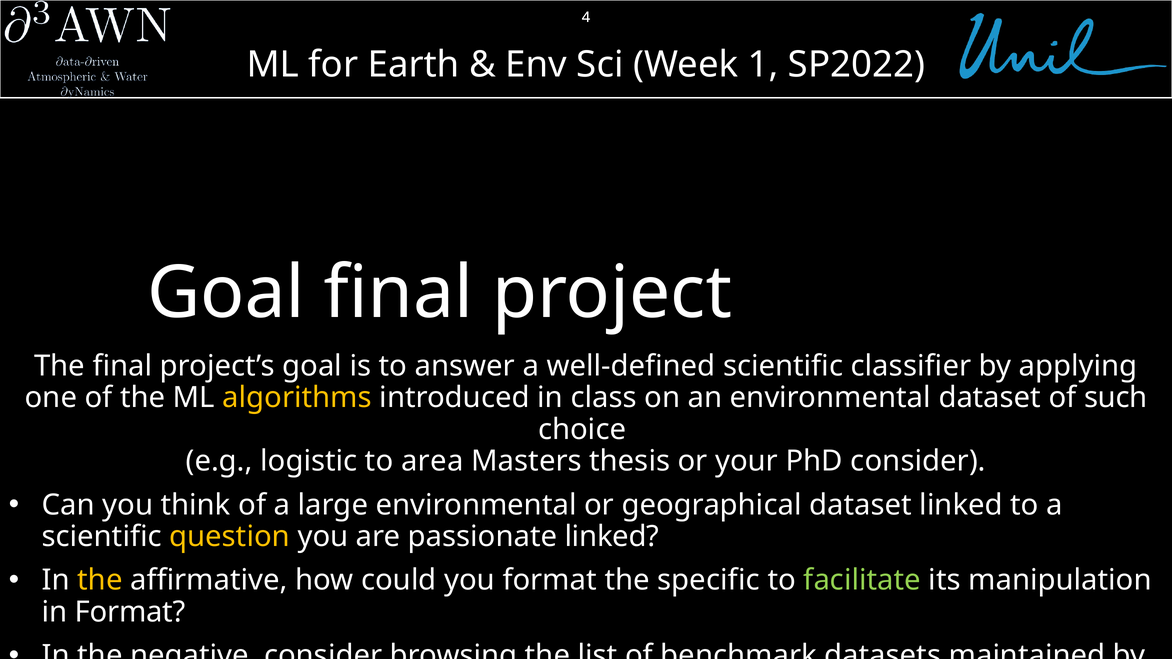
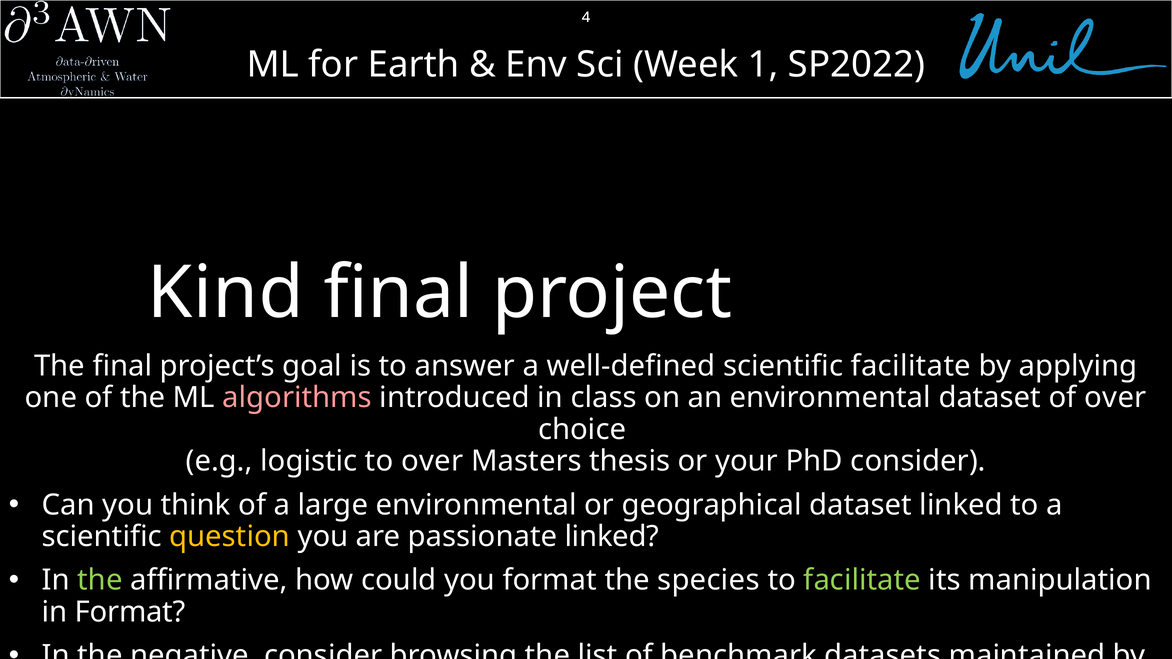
Goal: Goal -> Kind (225, 293)
scientific classifier: classifier -> facilitate (911, 366)
algorithms colour: yellow -> pink (297, 398)
of such: such -> over (1115, 398)
to area: area -> over (432, 461)
the colour: yellow -> light green (100, 581)
specific: specific -> species (708, 581)
